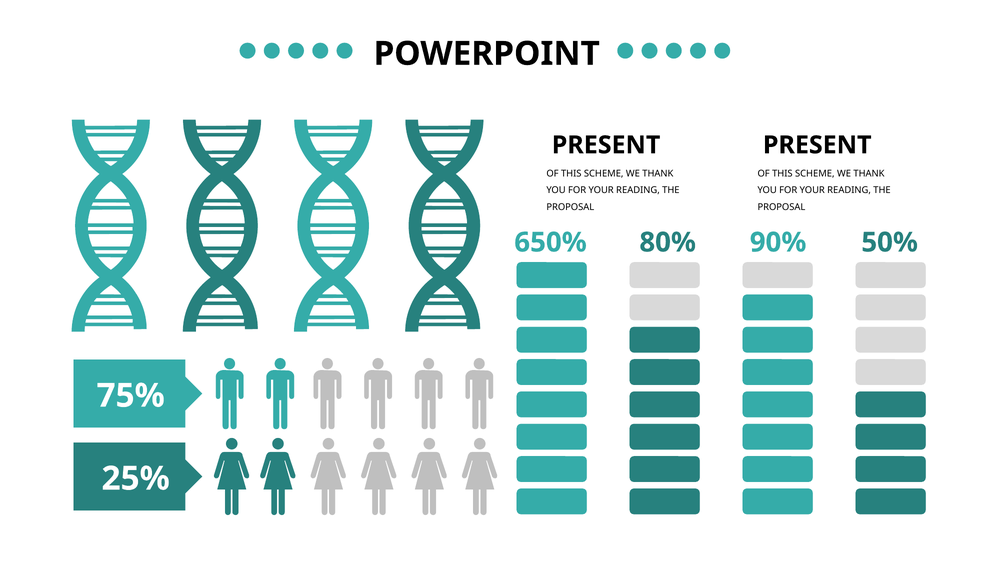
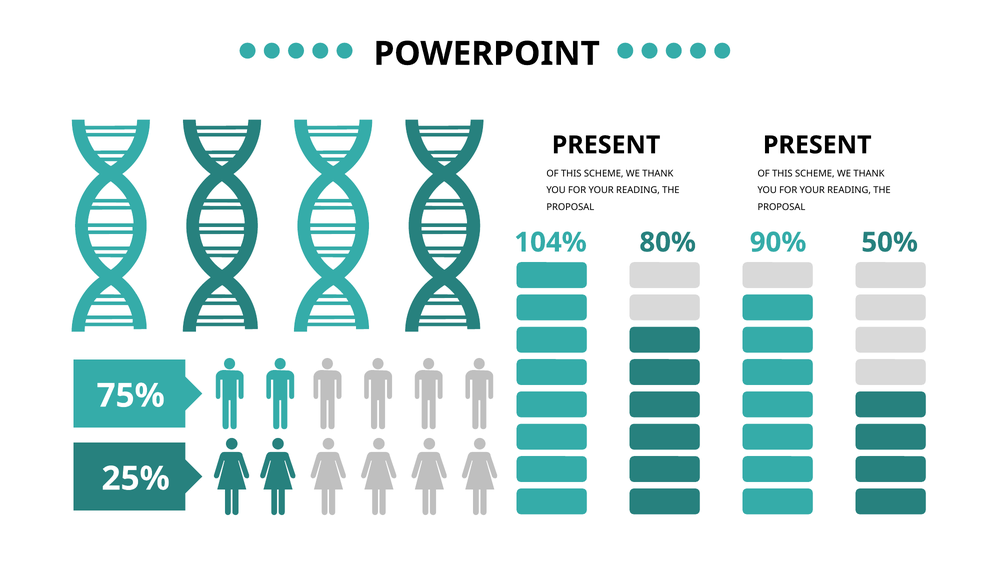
650%: 650% -> 104% (551, 242)
